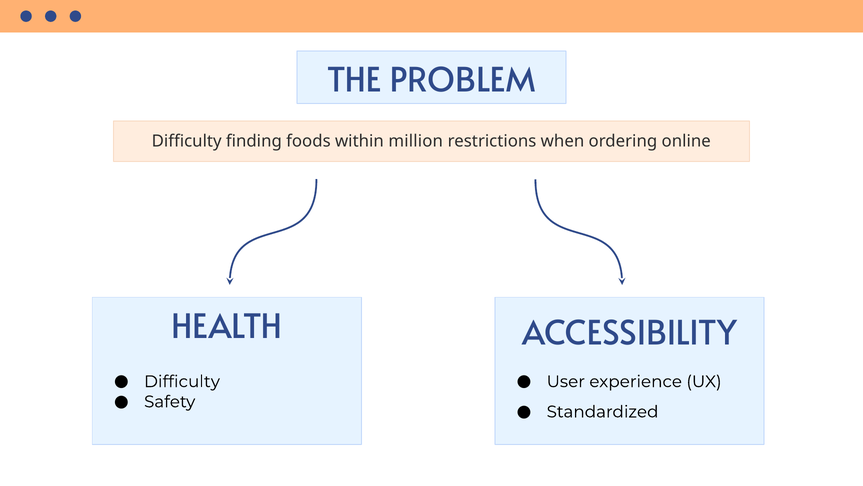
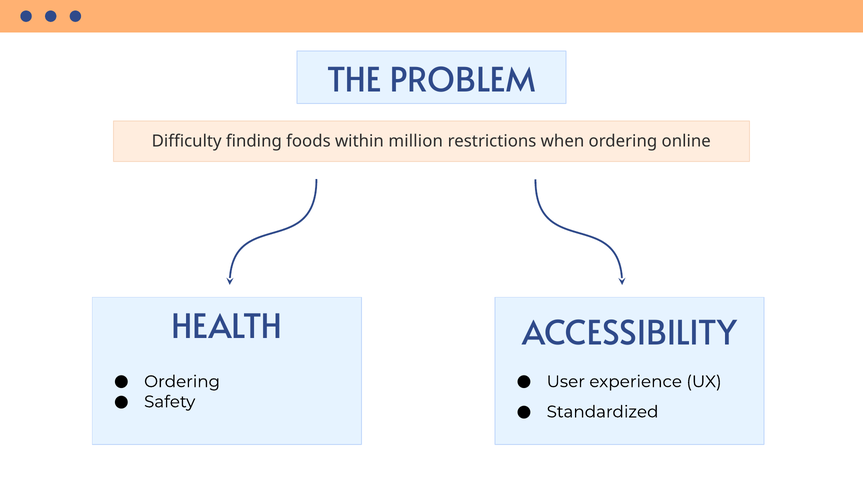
Difficulty: Difficulty -> Ordering (182, 381)
